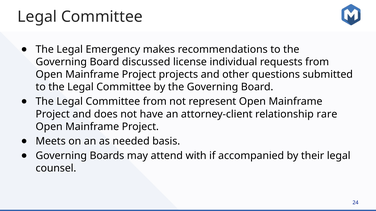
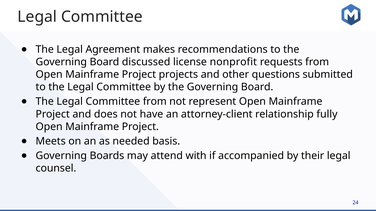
Emergency: Emergency -> Agreement (113, 50)
individual: individual -> nonprofit (233, 62)
rare: rare -> fully (327, 114)
